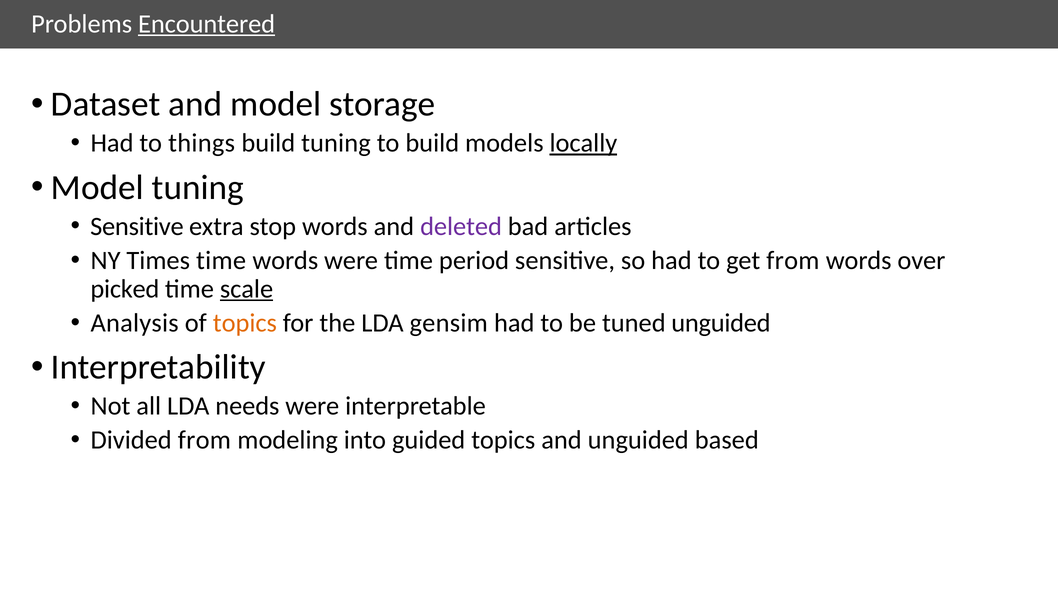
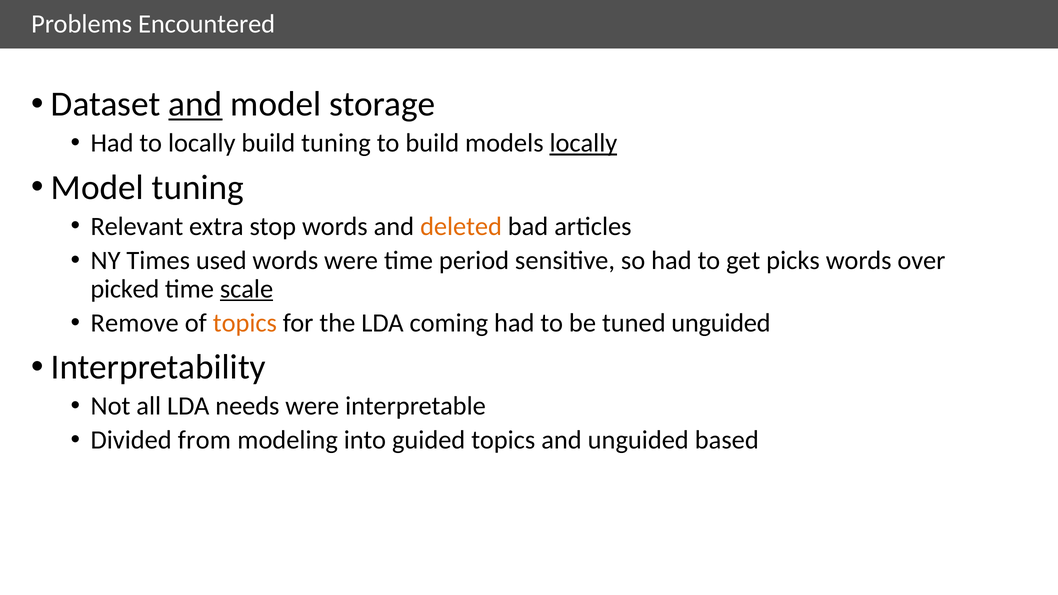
Encountered underline: present -> none (207, 24)
and underline: none -> present (195, 104)
to things: things -> locally (202, 143)
Sensitive: Sensitive -> Relevant (137, 226)
deleted colour: purple -> orange (461, 226)
Times time: time -> used (221, 260)
get from: from -> picks (793, 260)
Analysis: Analysis -> Remove (135, 323)
gensim: gensim -> coming (449, 323)
